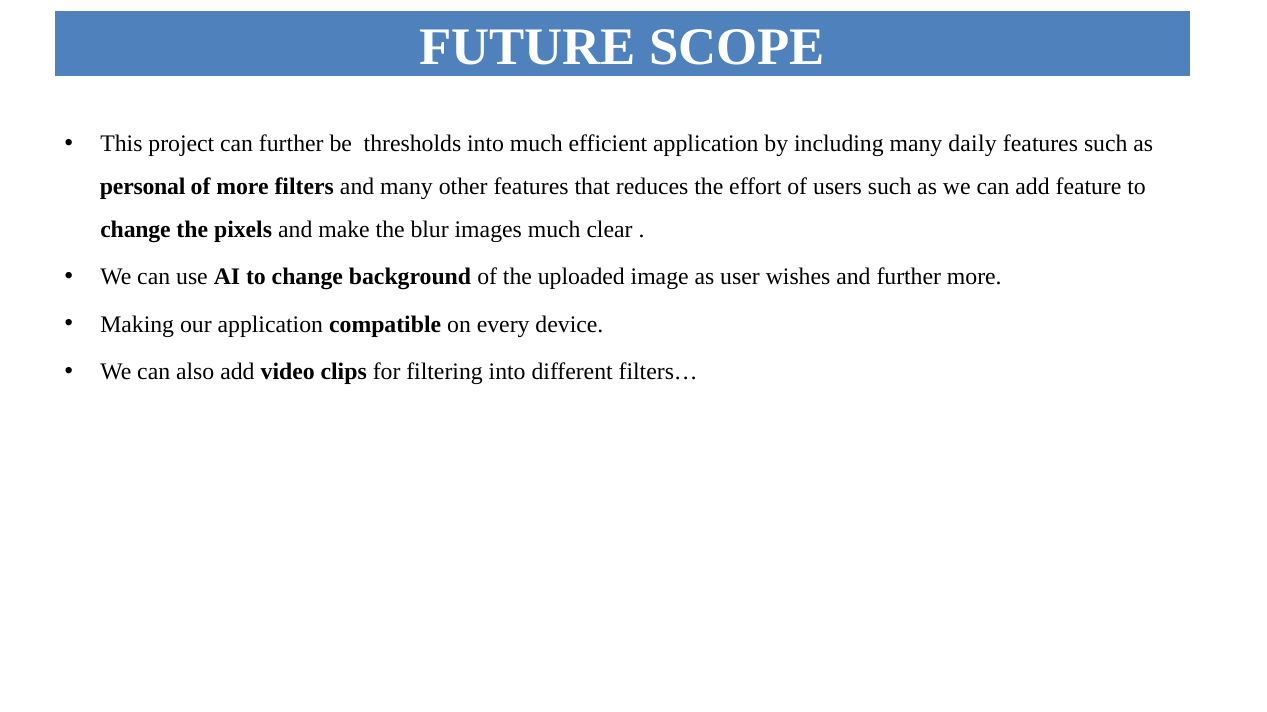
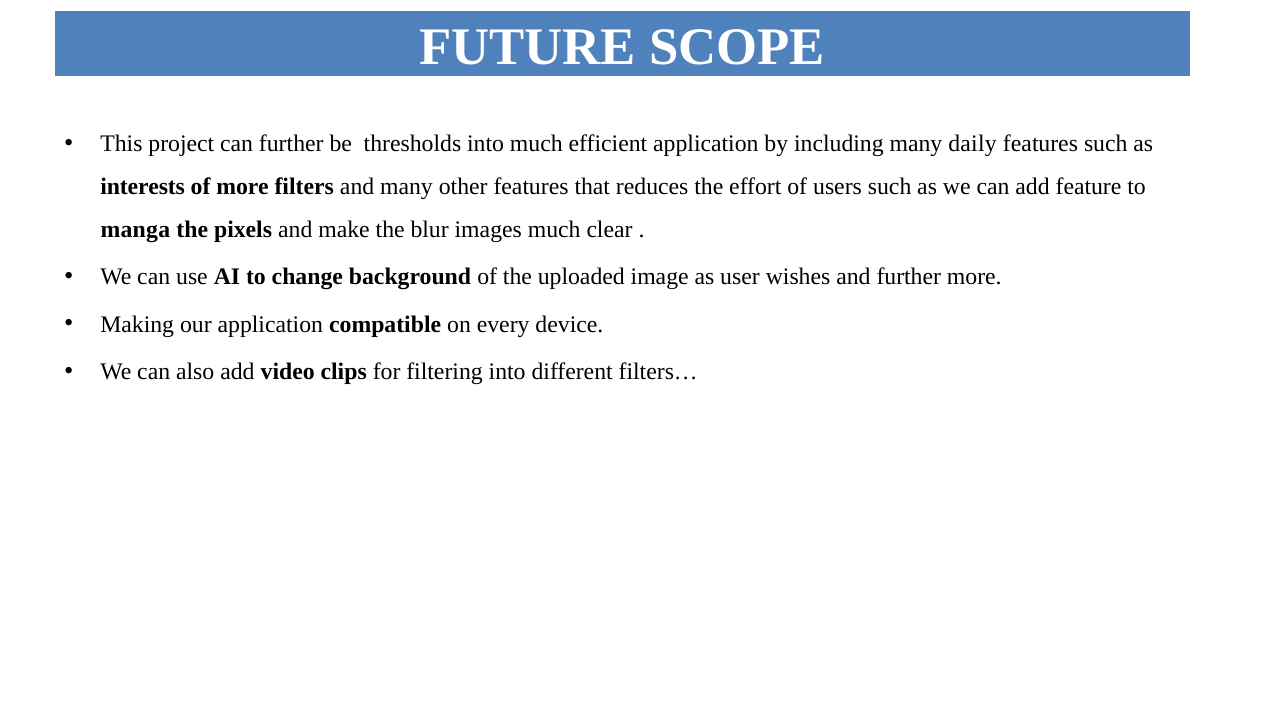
personal: personal -> interests (143, 187)
change: change -> manga (135, 229)
